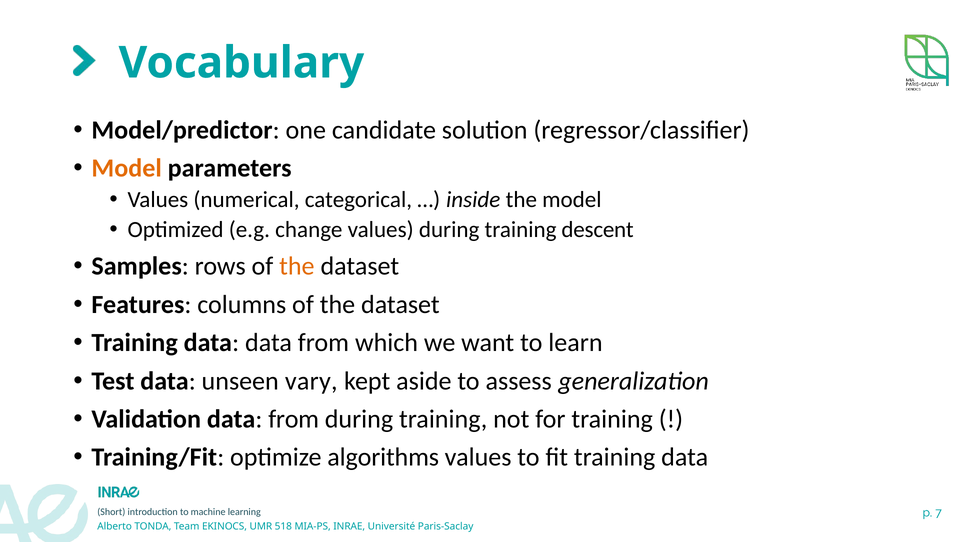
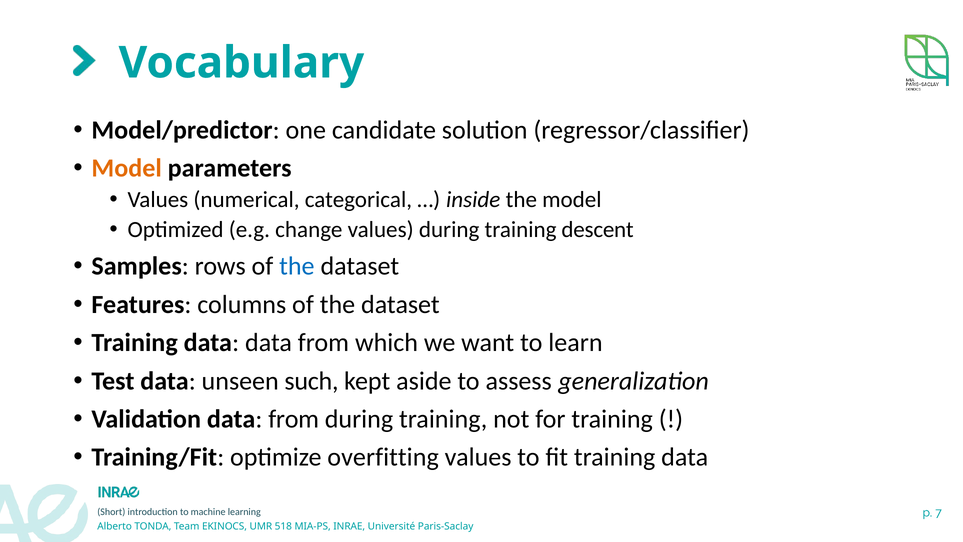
the colour: orange -> blue (297, 266)
vary: vary -> such (312, 381)
algorithms: algorithms -> overfitting (383, 457)
